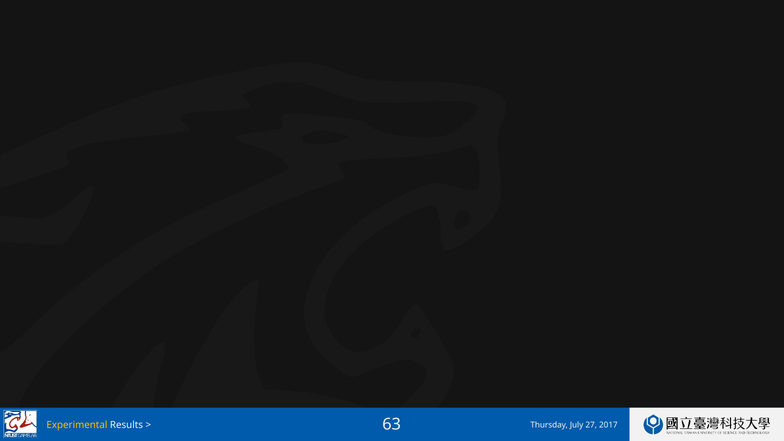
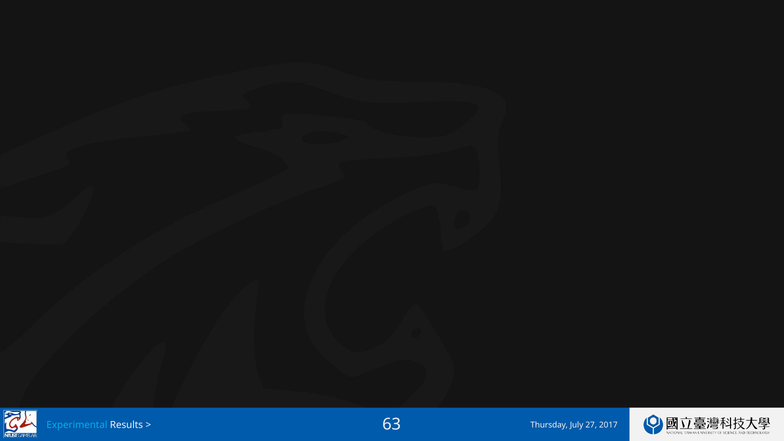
Experimental colour: yellow -> light blue (77, 425)
